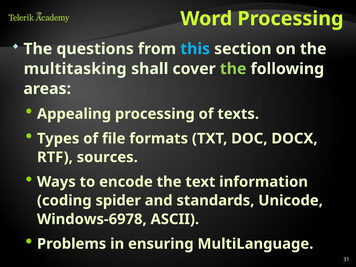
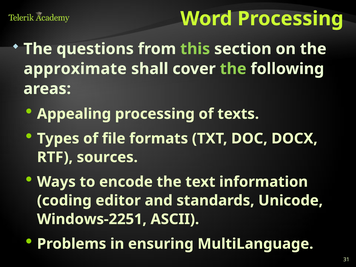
this colour: light blue -> light green (195, 49)
multitasking: multitasking -> approximate (75, 69)
spider: spider -> editor (118, 201)
Windows-6978: Windows-6978 -> Windows-2251 (92, 219)
